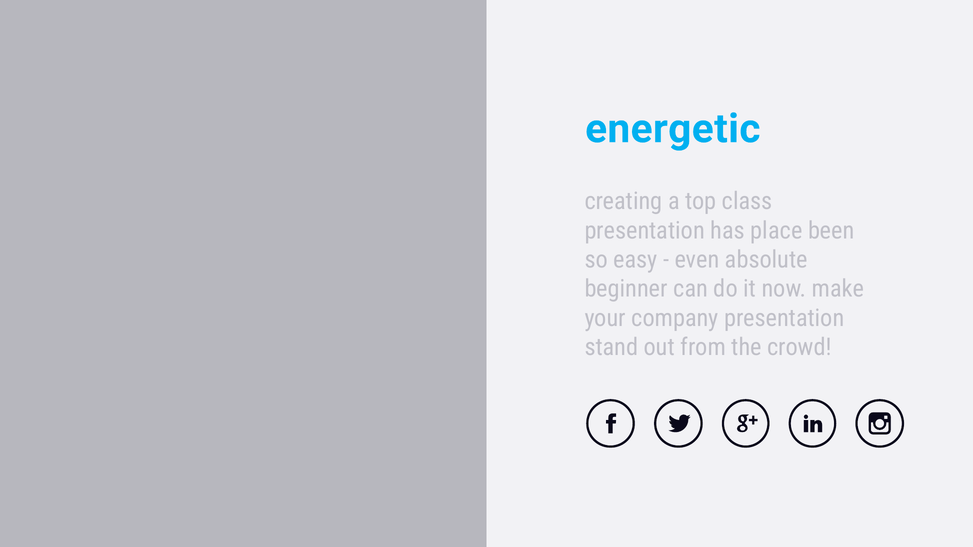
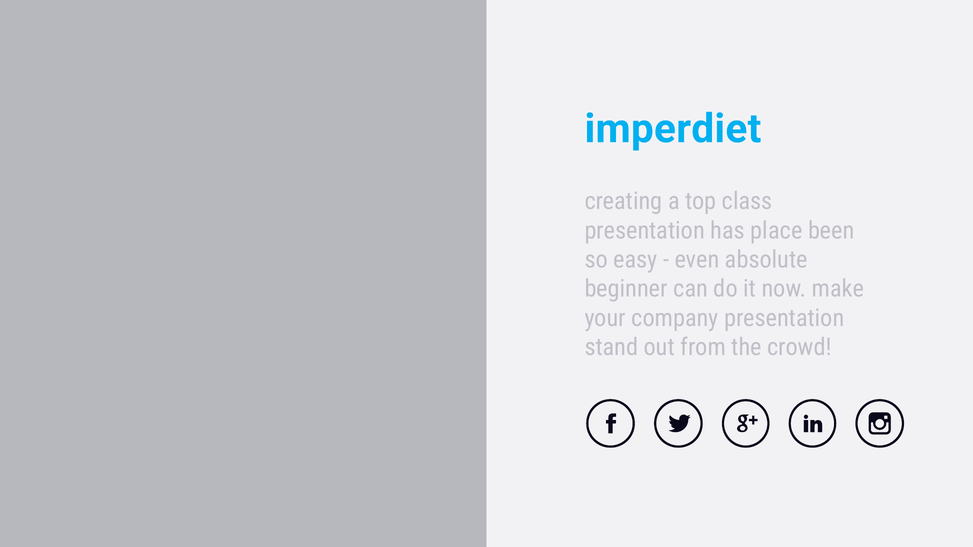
energetic: energetic -> imperdiet (673, 129)
